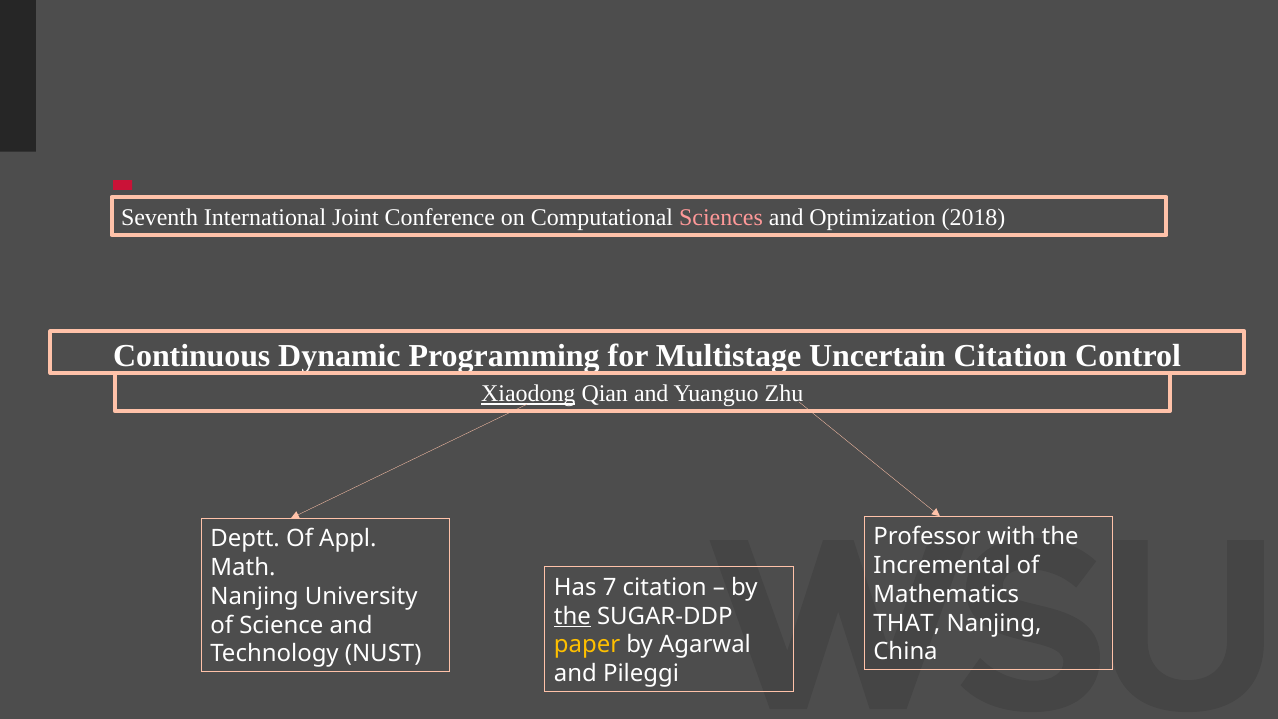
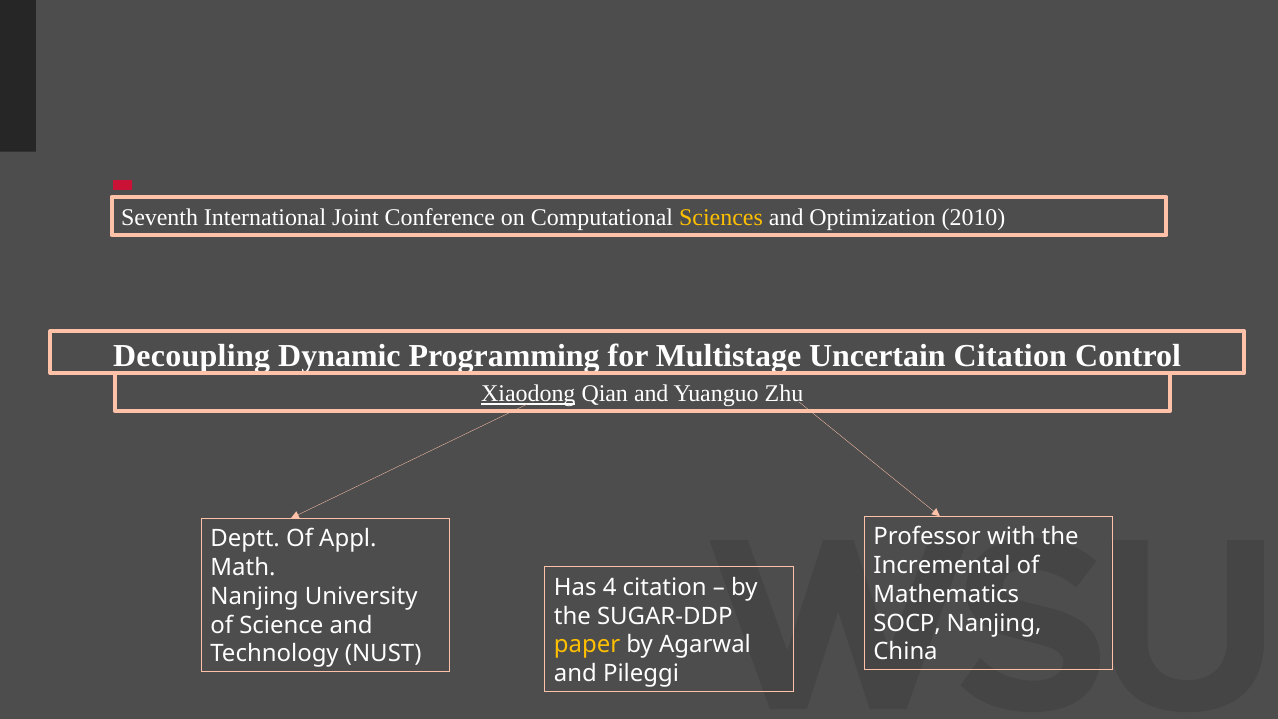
Sciences colour: pink -> yellow (721, 218)
2018: 2018 -> 2010 (974, 218)
Continuous: Continuous -> Decoupling (192, 356)
7: 7 -> 4 (610, 587)
the underline: present -> none (572, 616)
THAT: THAT -> SOCP (907, 623)
